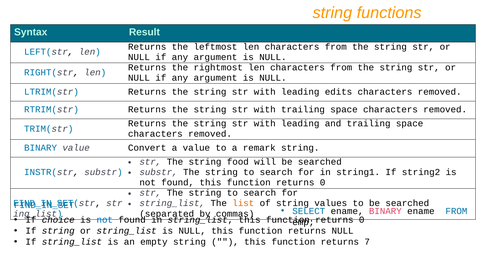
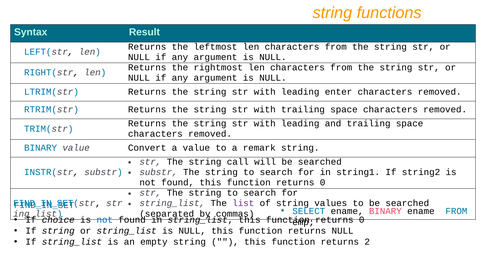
edits: edits -> enter (339, 92)
food: food -> call (238, 162)
list colour: orange -> purple (243, 203)
7: 7 -> 2 (367, 241)
